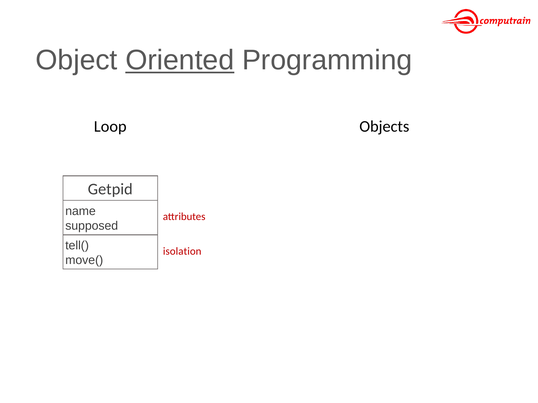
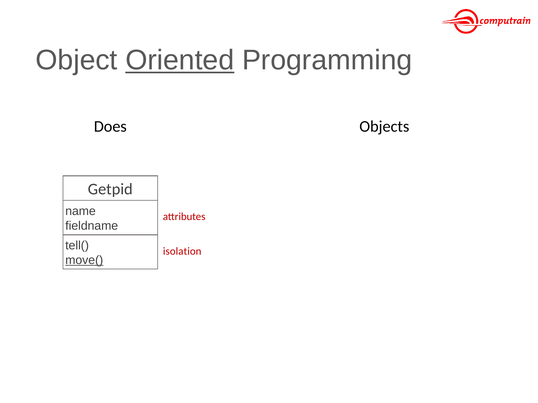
Loop: Loop -> Does (110, 127)
supposed: supposed -> fieldname (92, 226)
move( underline: none -> present (84, 260)
